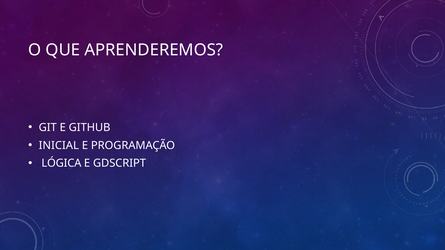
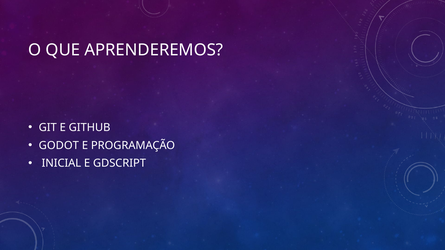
INICIAL: INICIAL -> GODOT (59, 146)
LÓGICA: LÓGICA -> INICIAL (61, 164)
